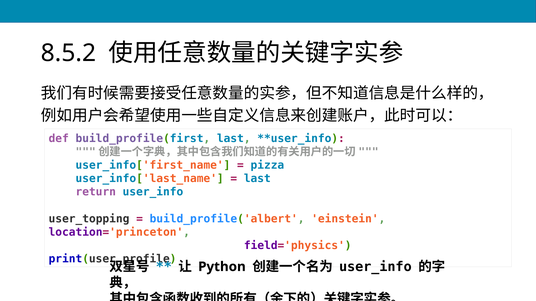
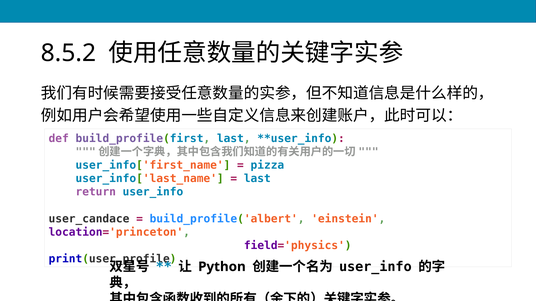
user_topping: user_topping -> user_candace (89, 219)
